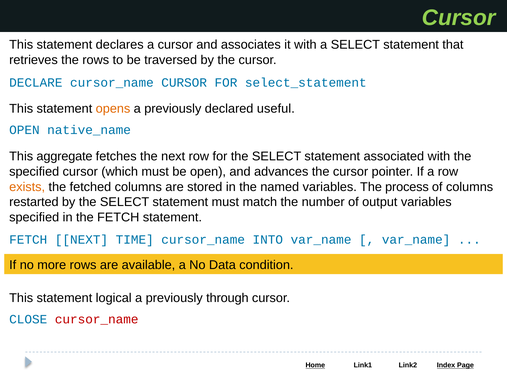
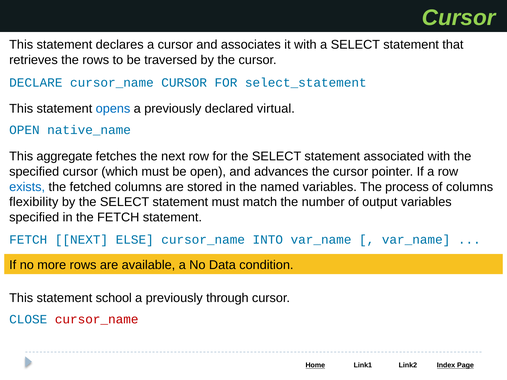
opens colour: orange -> blue (113, 109)
useful: useful -> virtual (276, 109)
exists colour: orange -> blue (27, 187)
restarted: restarted -> flexibility (34, 202)
TIME: TIME -> ELSE (135, 240)
logical: logical -> school (114, 298)
